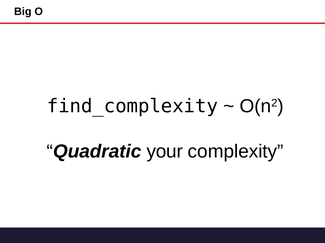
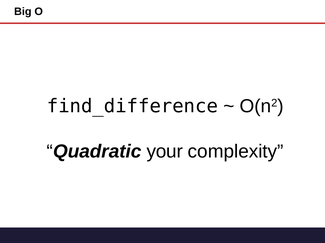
find_complexity: find_complexity -> find_difference (132, 106)
